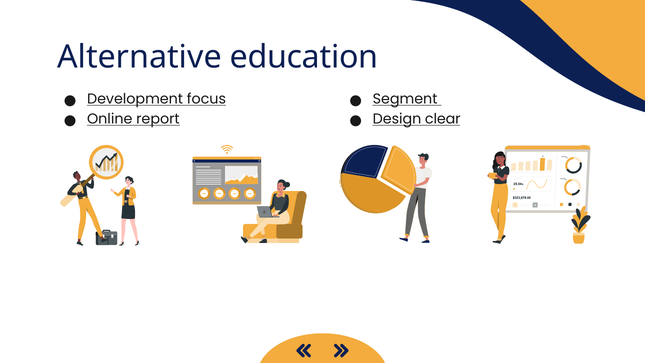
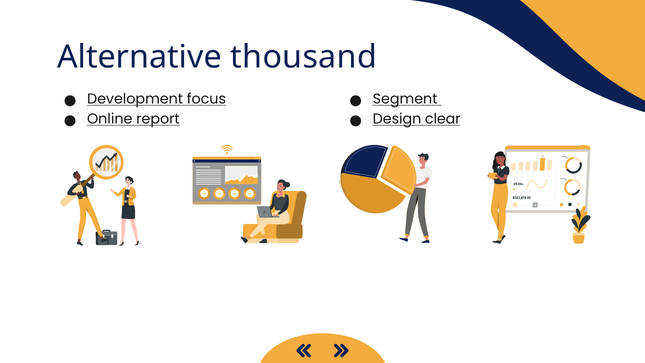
education: education -> thousand (304, 57)
